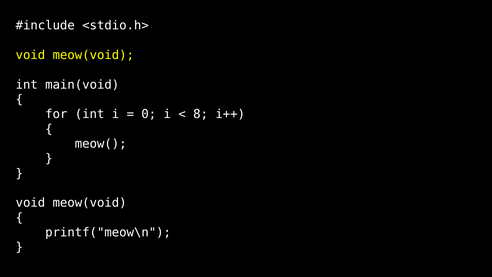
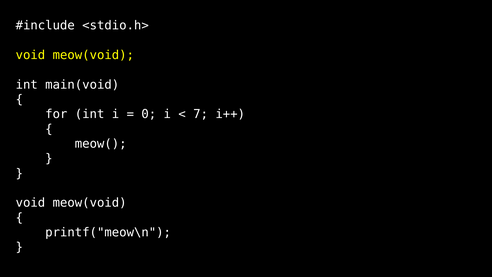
8: 8 -> 7 (201, 114)
